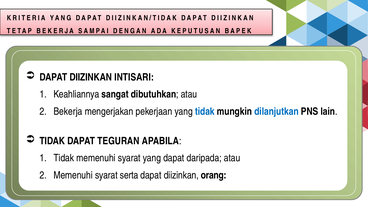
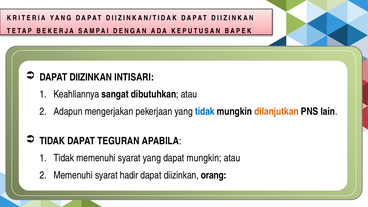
Bekerja: Bekerja -> Adapun (68, 112)
dilanjutkan colour: blue -> orange (276, 112)
dapat daripada: daripada -> mungkin (204, 158)
serta: serta -> hadir (129, 175)
